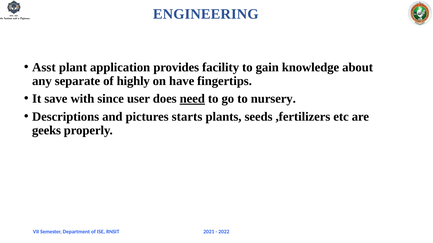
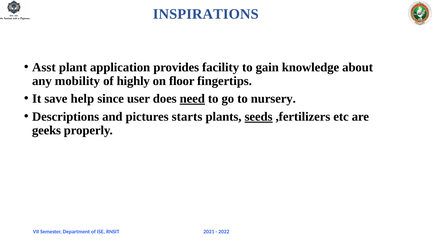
ENGINEERING: ENGINEERING -> INSPIRATIONS (206, 14)
separate: separate -> mobility (77, 81)
have: have -> floor (182, 81)
with: with -> help (82, 99)
seeds underline: none -> present (259, 117)
